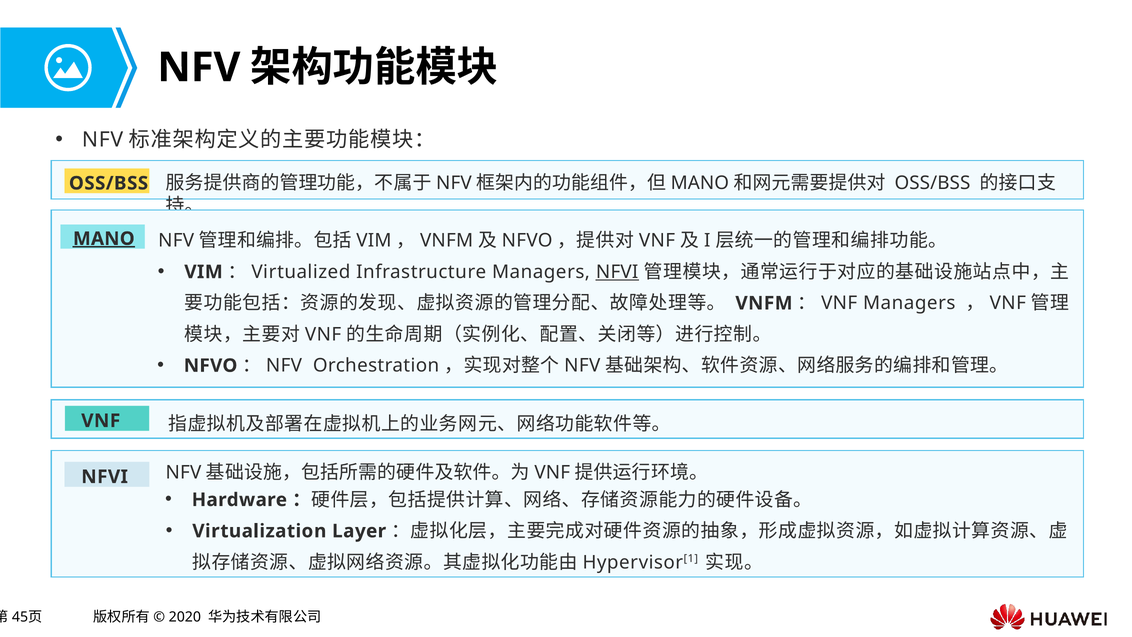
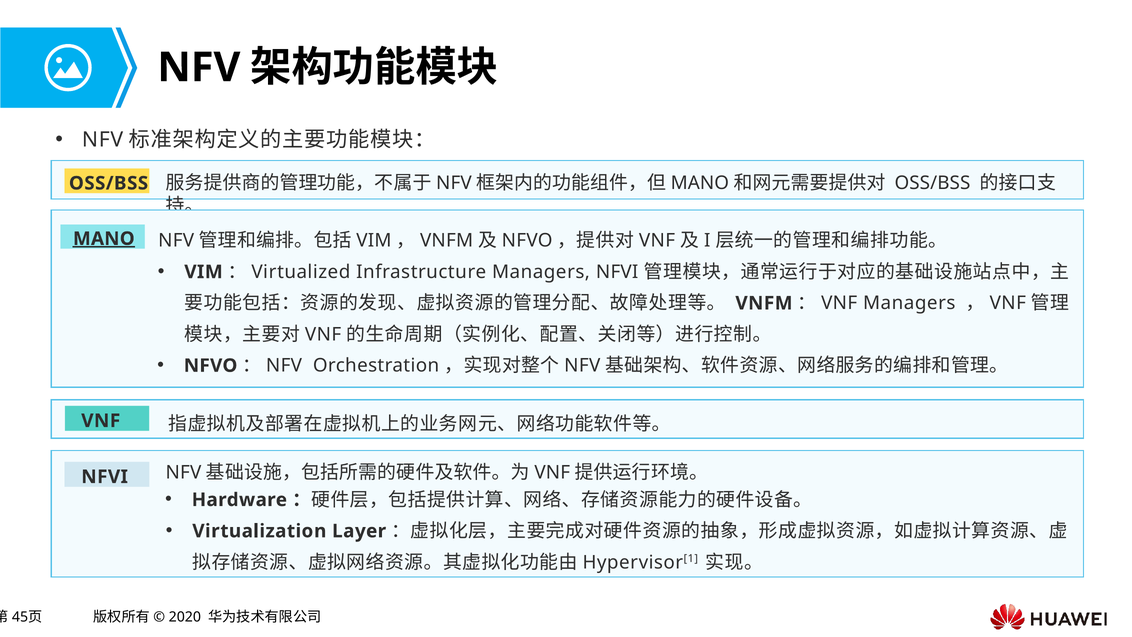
NFVI underline: present -> none (617, 272)
